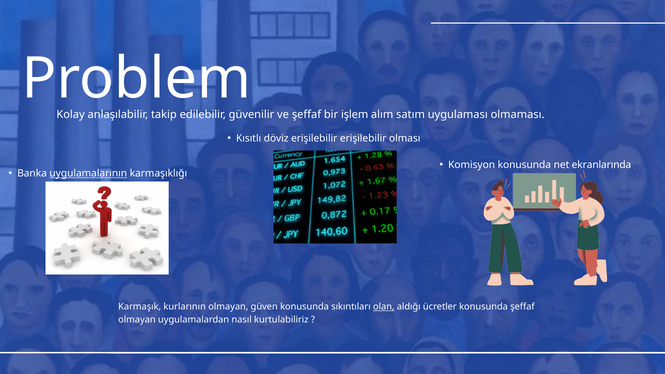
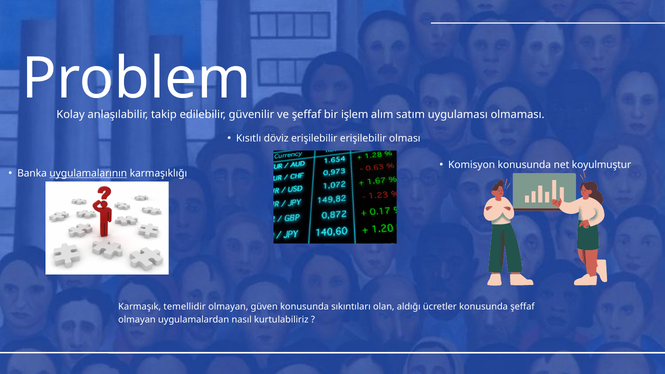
ekranlarında: ekranlarında -> koyulmuştur (602, 165)
kurlarının: kurlarının -> temellidir (185, 307)
olan underline: present -> none (384, 307)
